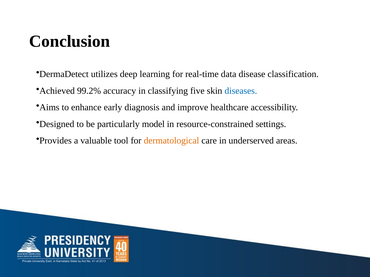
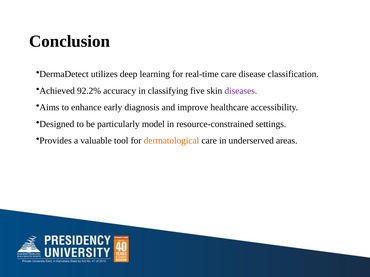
real-time data: data -> care (229, 74)
99.2%: 99.2% -> 92.2% (89, 91)
diseases colour: blue -> purple (241, 91)
